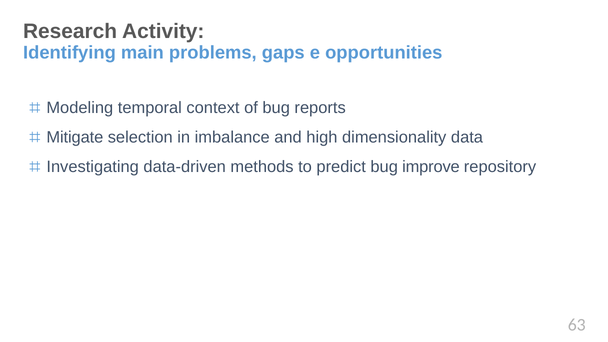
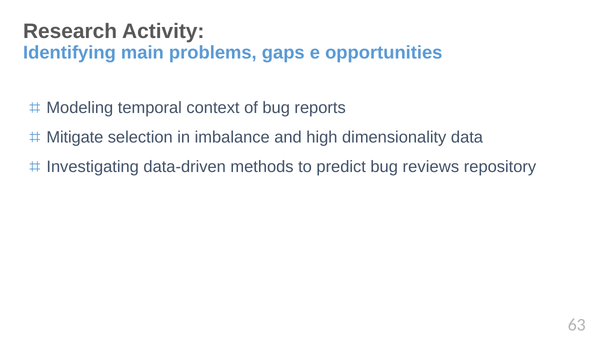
improve: improve -> reviews (431, 167)
